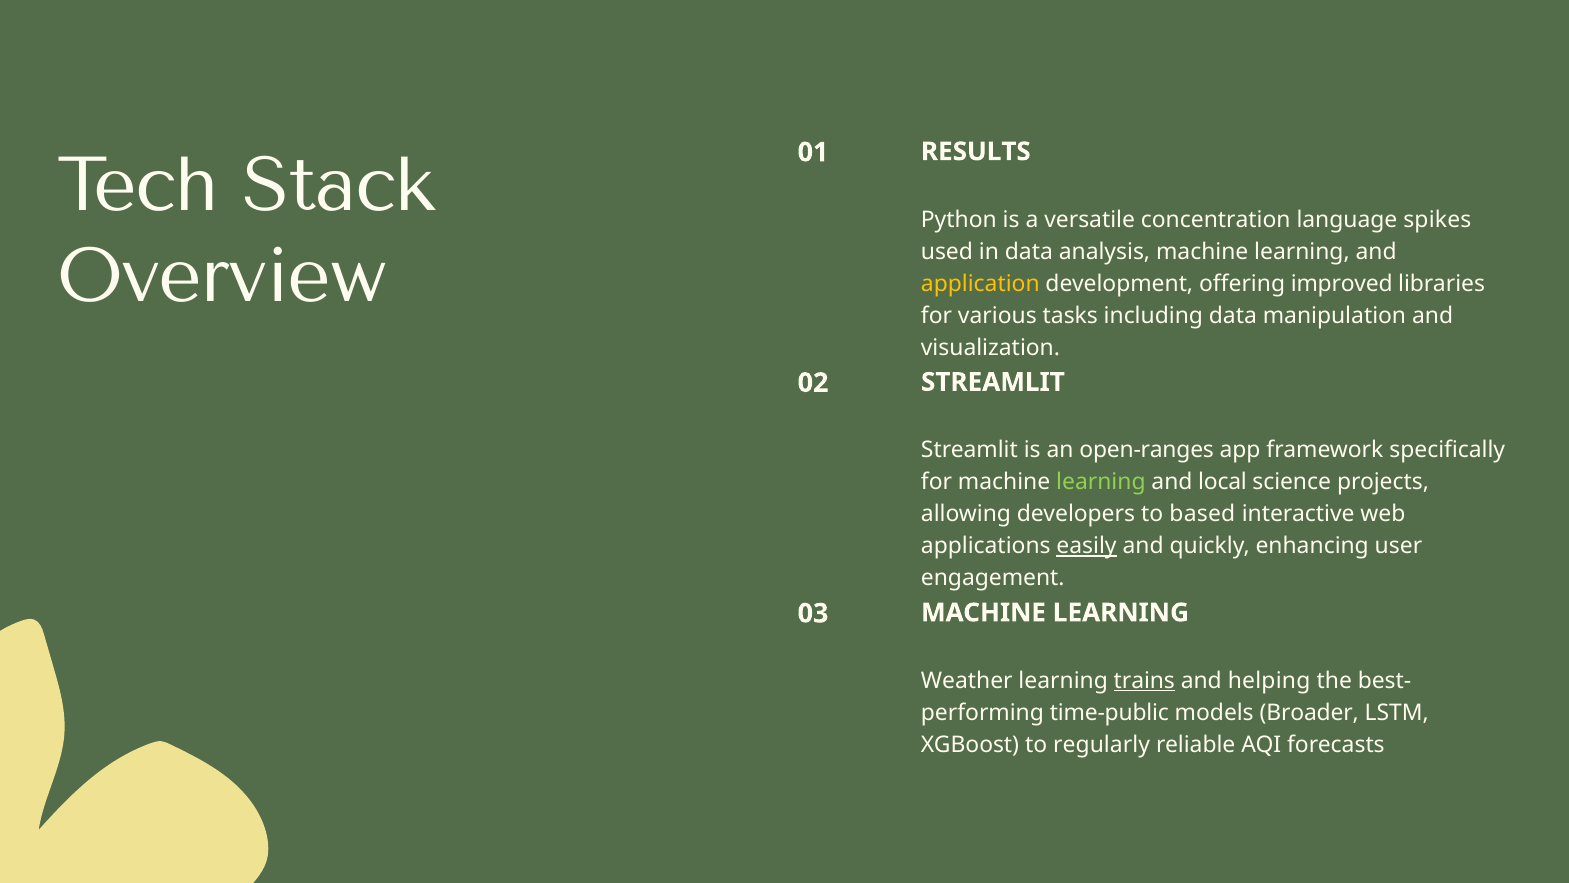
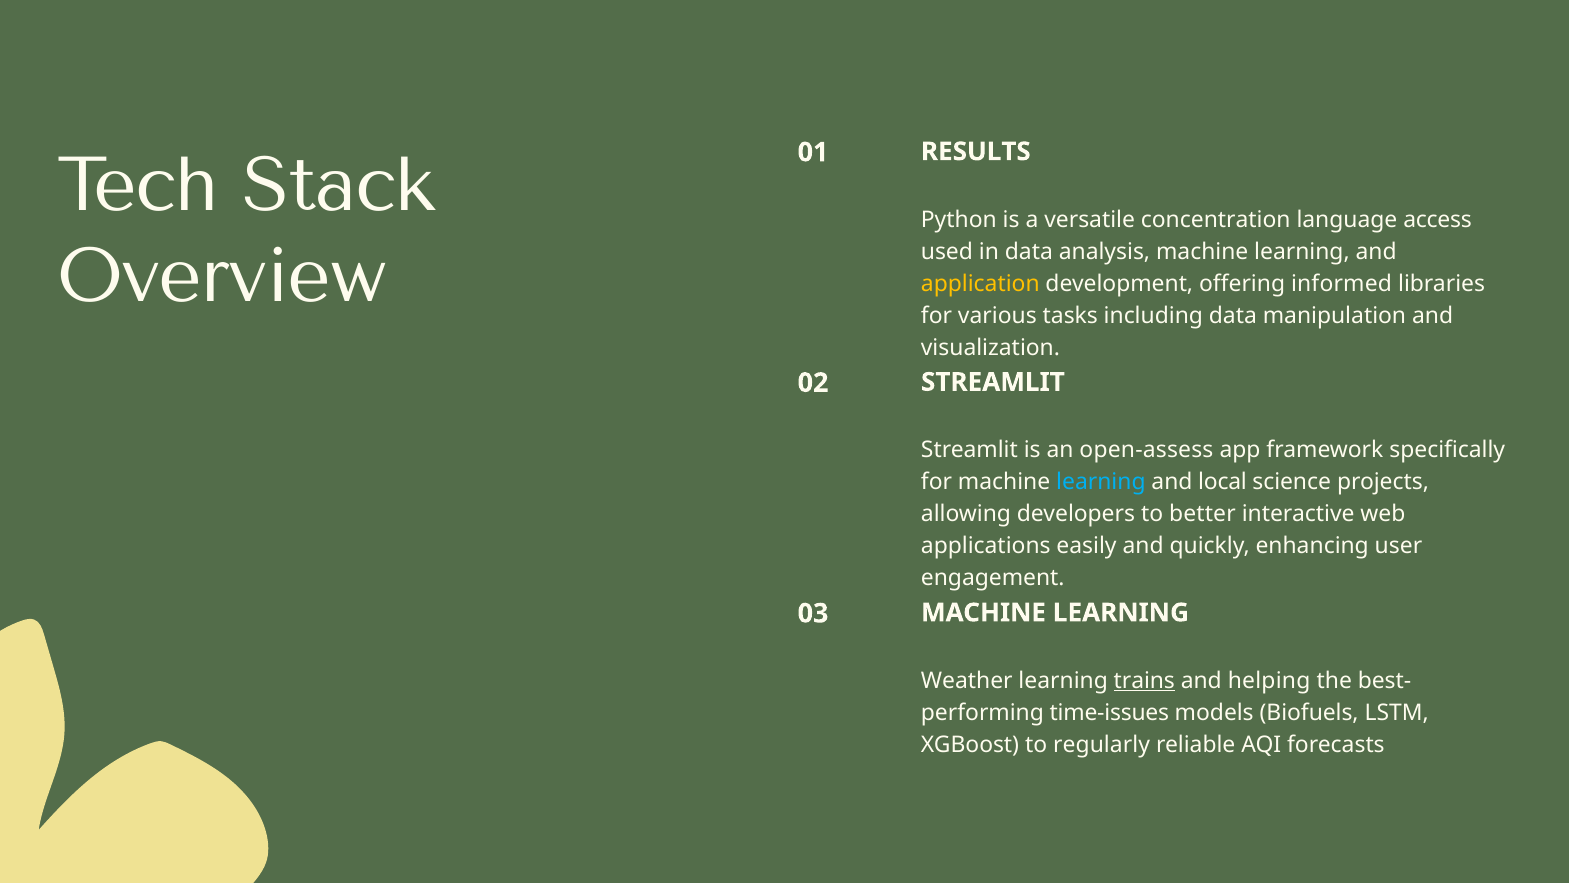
spikes: spikes -> access (1438, 220)
improved: improved -> informed (1342, 284)
open-ranges: open-ranges -> open-assess (1146, 450)
learning colour: light green -> light blue (1101, 482)
based: based -> better (1202, 514)
easily underline: present -> none (1087, 546)
time-public: time-public -> time-issues (1109, 712)
Broader: Broader -> Biofuels (1309, 712)
